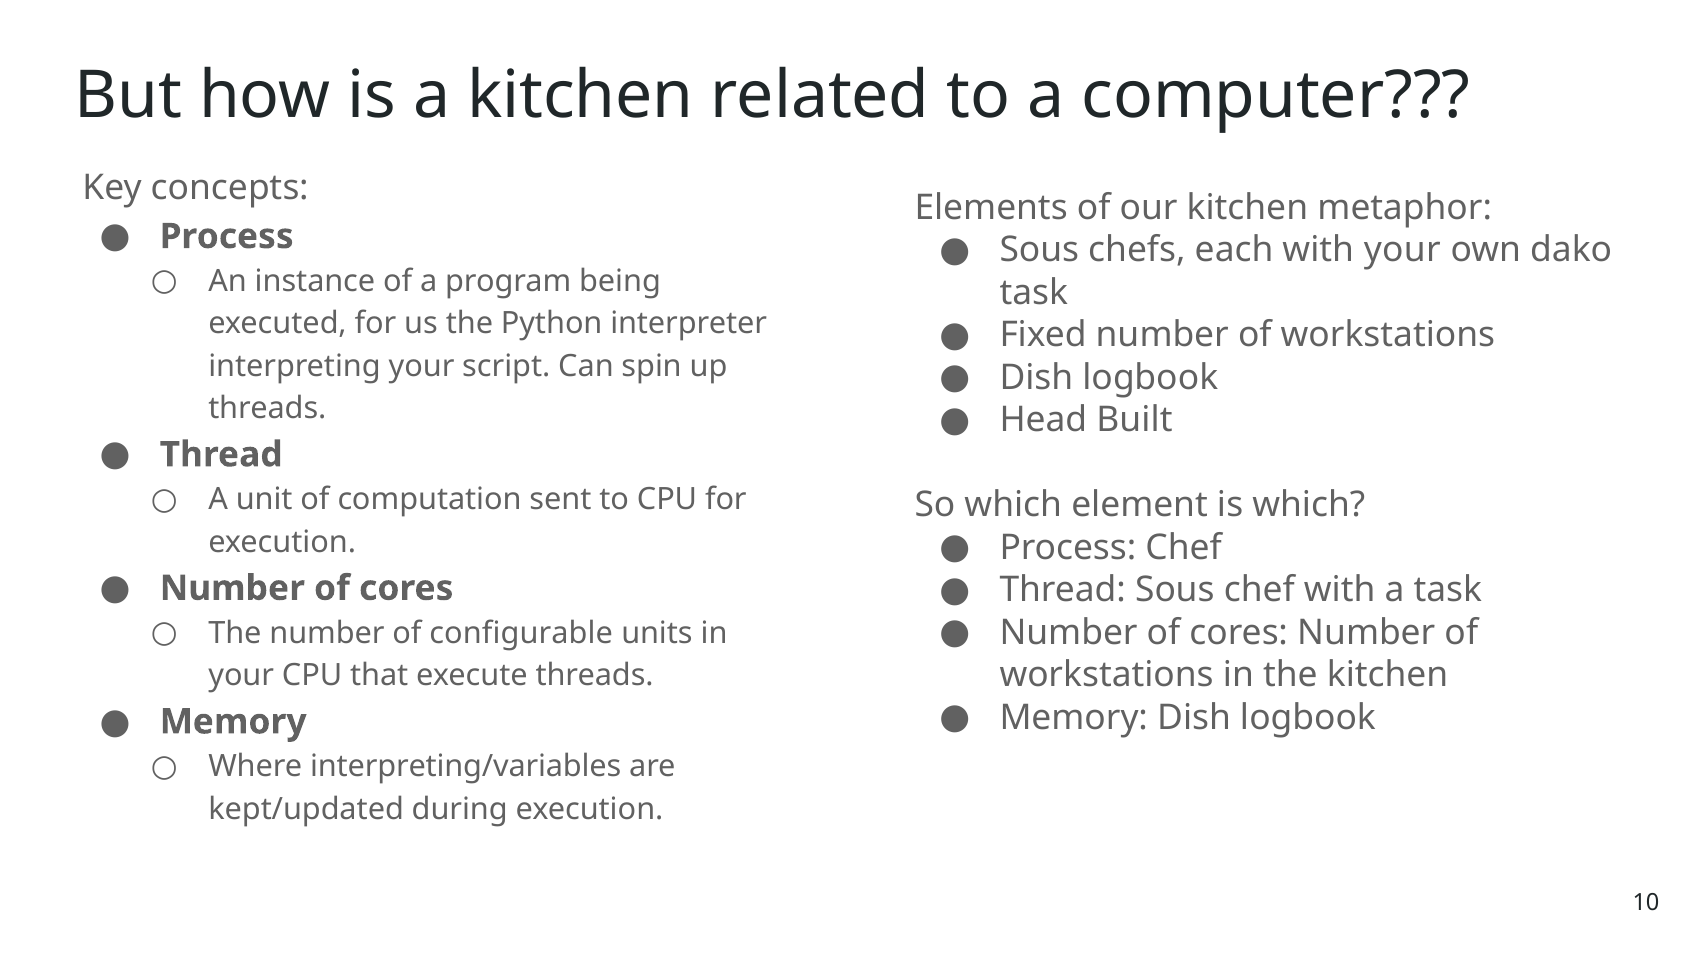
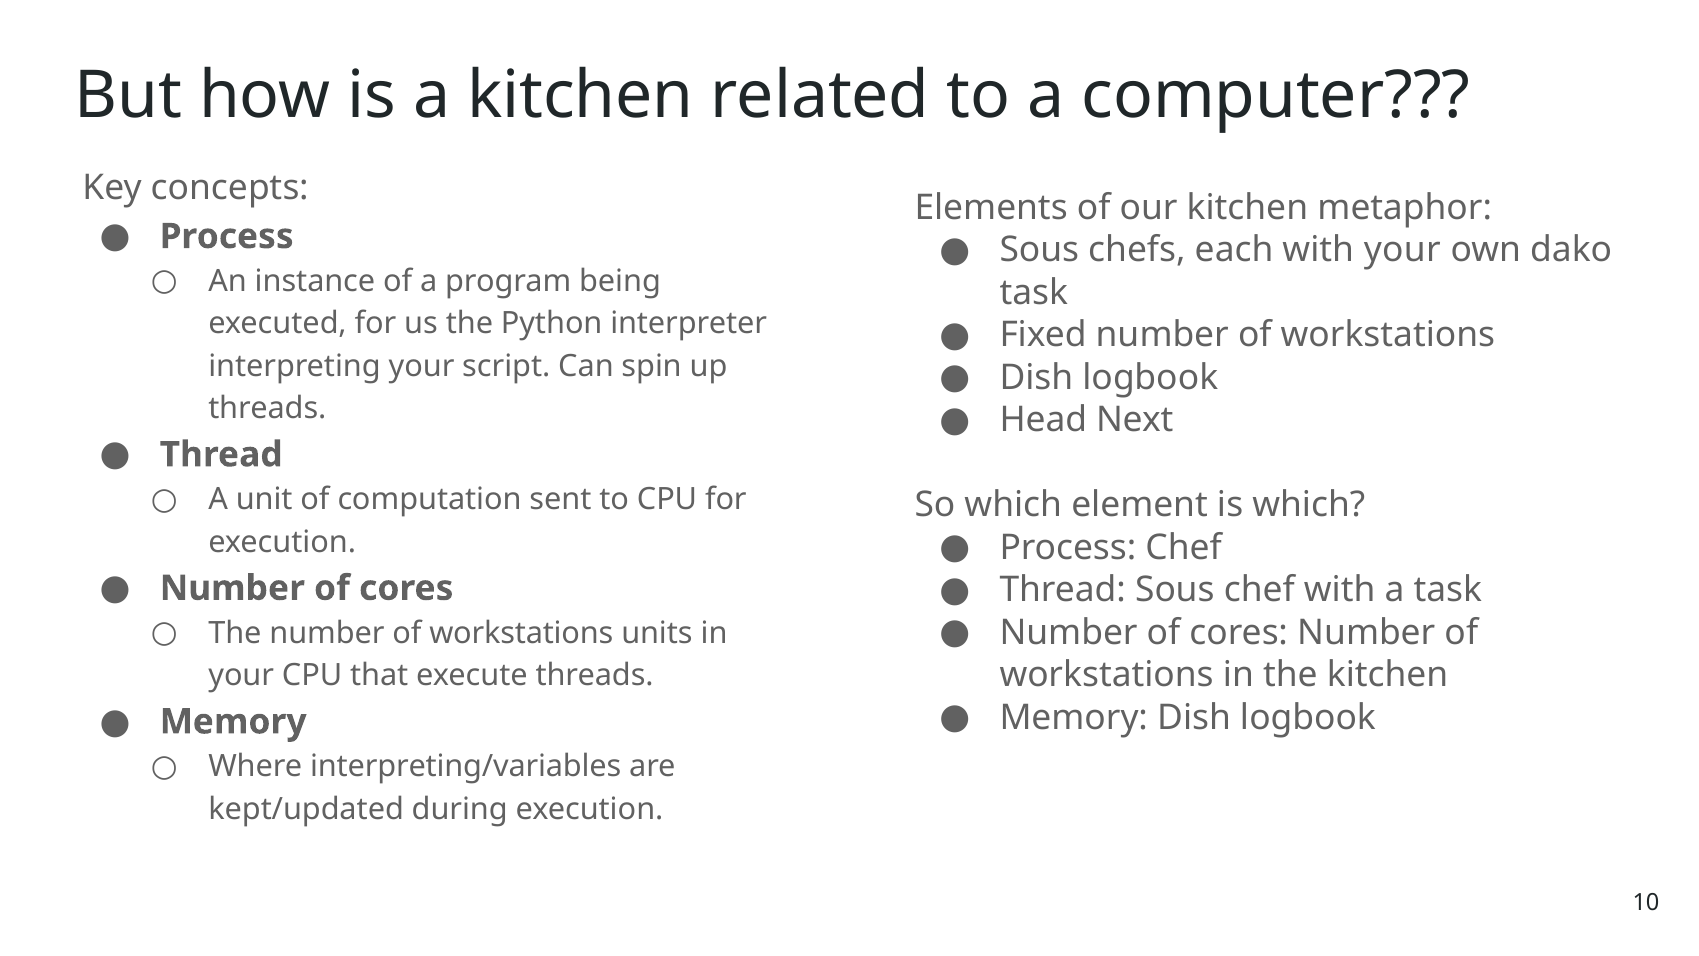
Built: Built -> Next (1135, 420)
The number of configurable: configurable -> workstations (521, 633)
